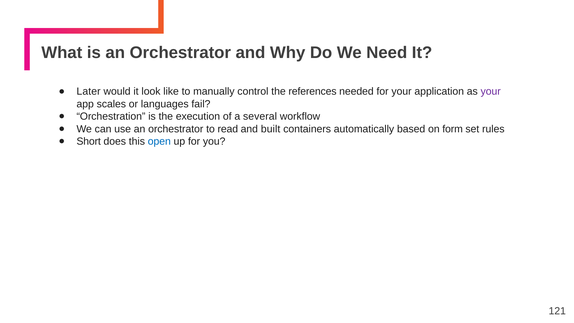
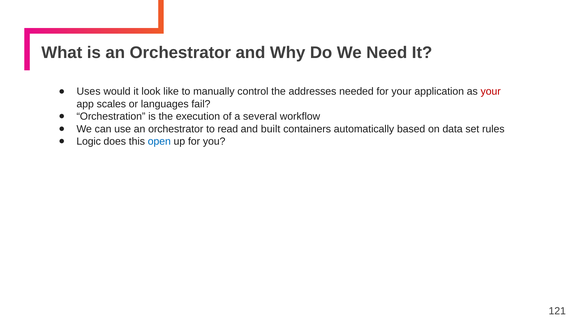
Later: Later -> Uses (89, 92)
references: references -> addresses (312, 92)
your colour: purple -> red (491, 92)
form: form -> data (453, 129)
Short: Short -> Logic (89, 141)
